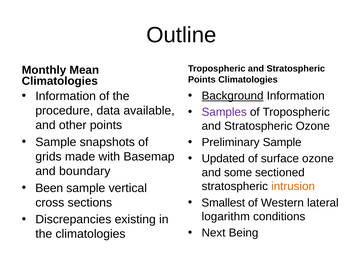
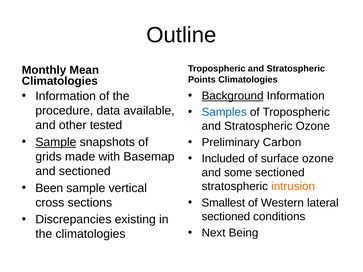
Samples colour: purple -> blue (224, 112)
other points: points -> tested (106, 125)
Sample underline: none -> present (56, 142)
Preliminary Sample: Sample -> Carbon (282, 142)
Updated: Updated -> Included (223, 159)
and boundary: boundary -> sectioned (85, 171)
logarithm: logarithm -> sectioned (226, 217)
